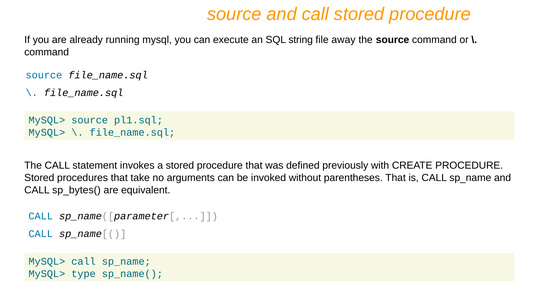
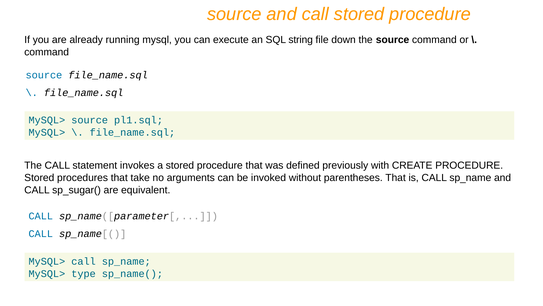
away: away -> down (344, 40)
sp_bytes(: sp_bytes( -> sp_sugar( (77, 190)
